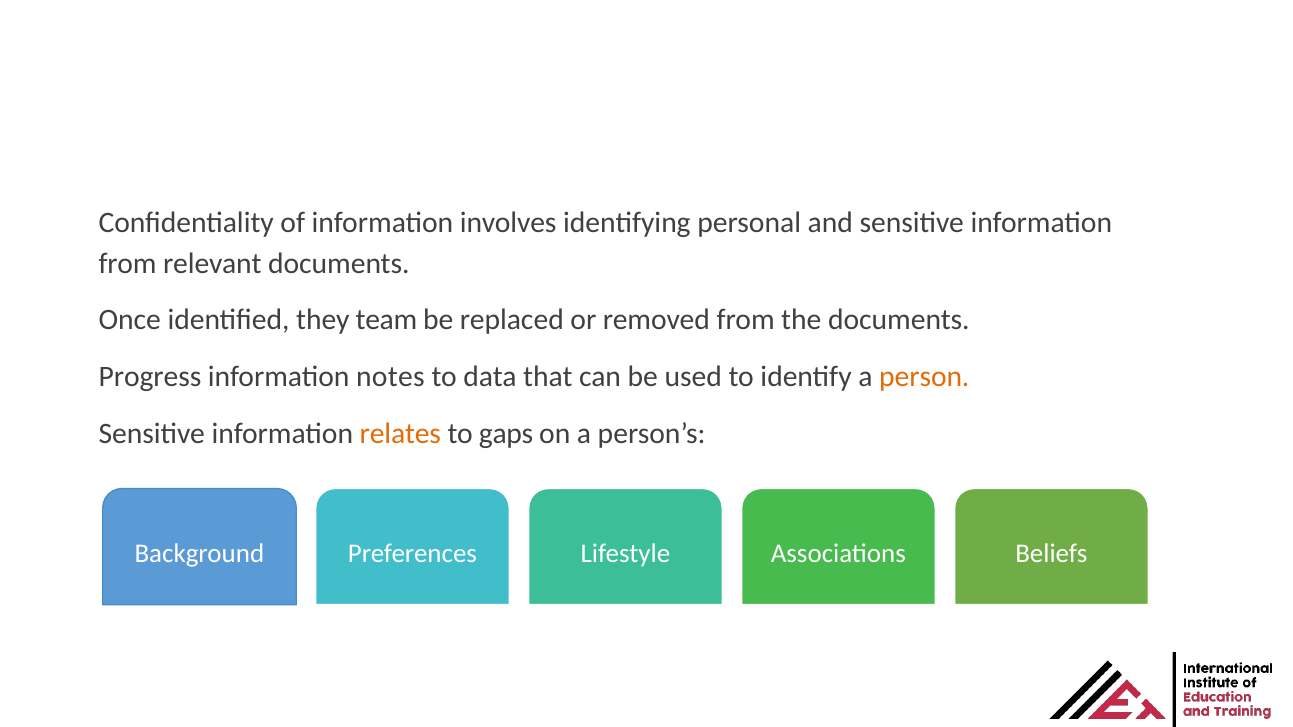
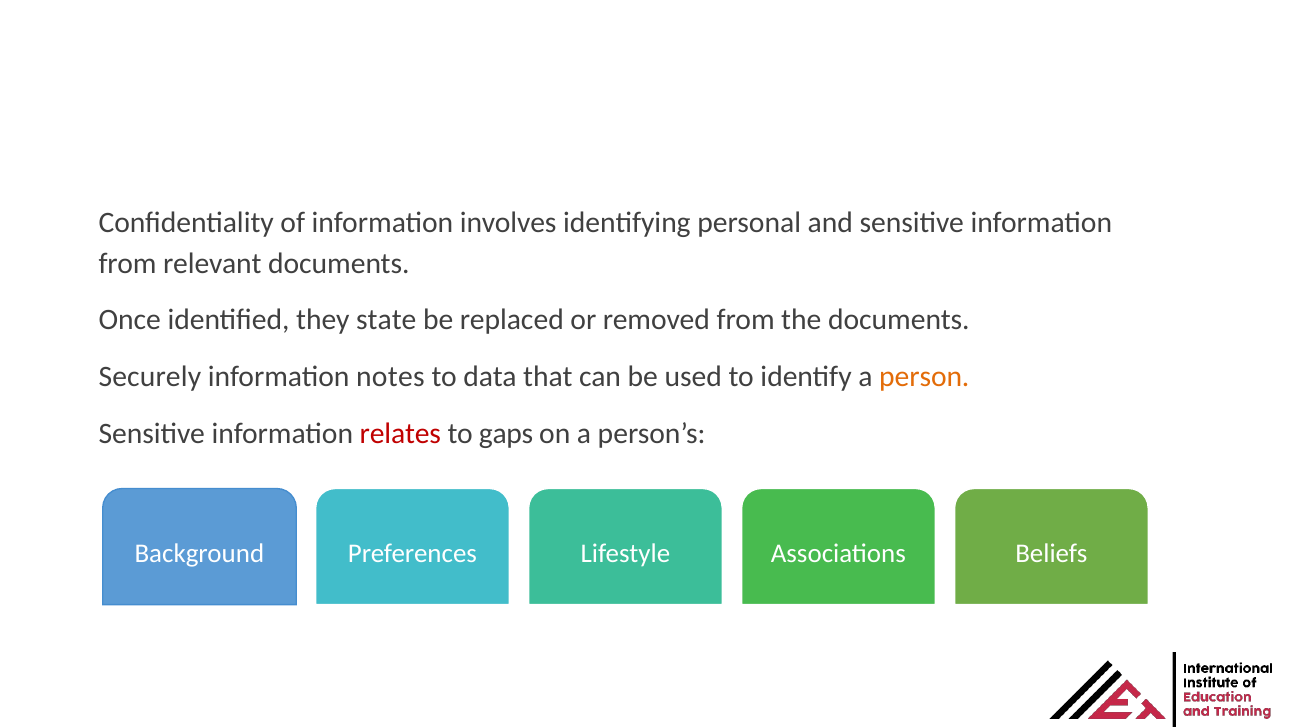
team: team -> state (386, 320)
Progress: Progress -> Securely (150, 377)
relates colour: orange -> red (400, 434)
